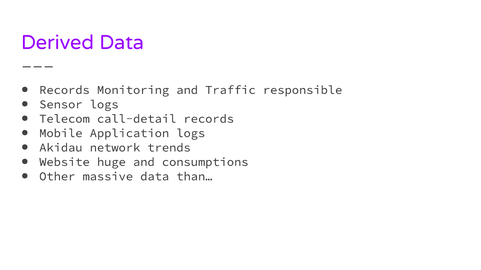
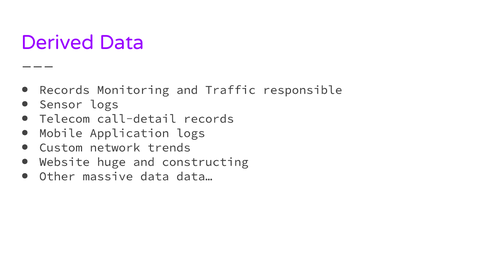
Akidau: Akidau -> Custom (61, 148)
consumptions: consumptions -> constructing (205, 162)
than…: than… -> data… (194, 177)
